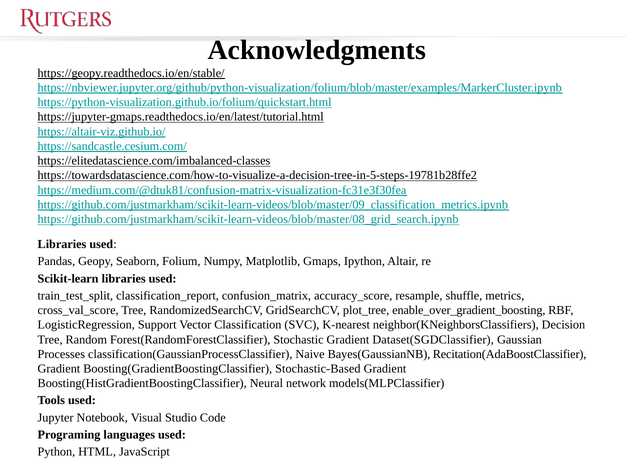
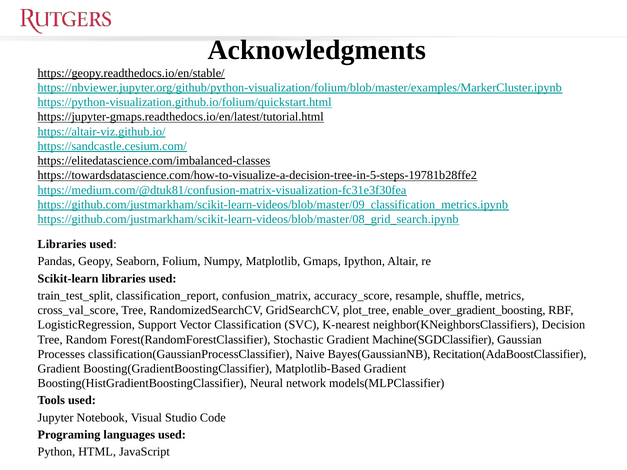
Dataset(SGDClassifier: Dataset(SGDClassifier -> Machine(SGDClassifier (433, 340)
Stochastic-Based: Stochastic-Based -> Matplotlib-Based (318, 369)
